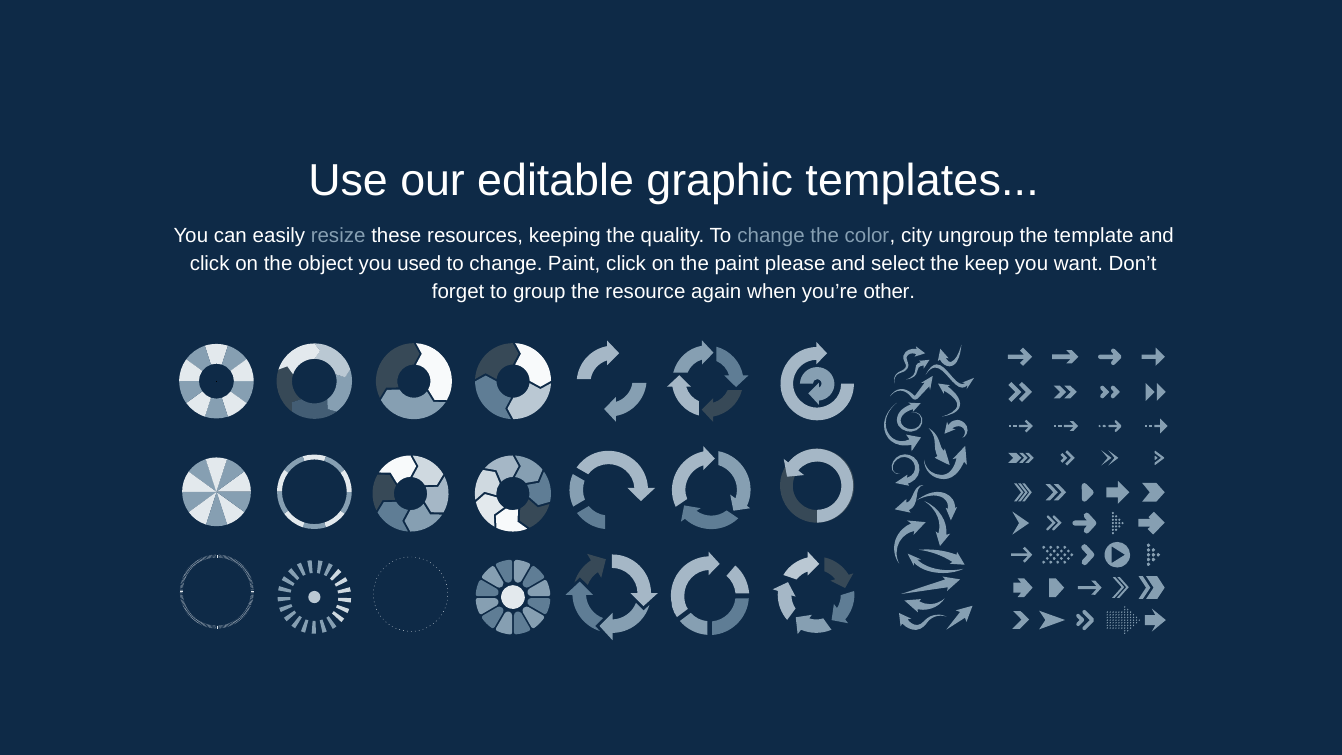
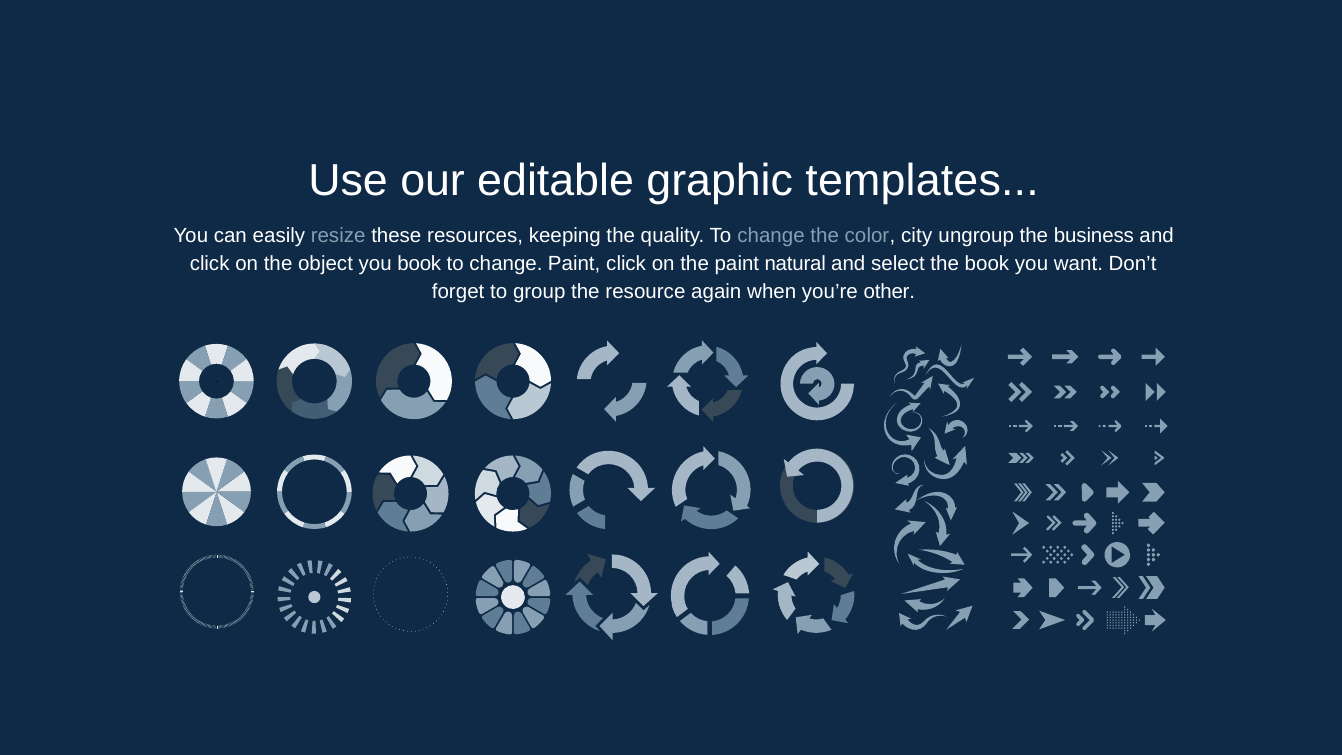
template: template -> business (1094, 235)
you used: used -> book (419, 264)
please: please -> natural (795, 264)
the keep: keep -> book (987, 264)
